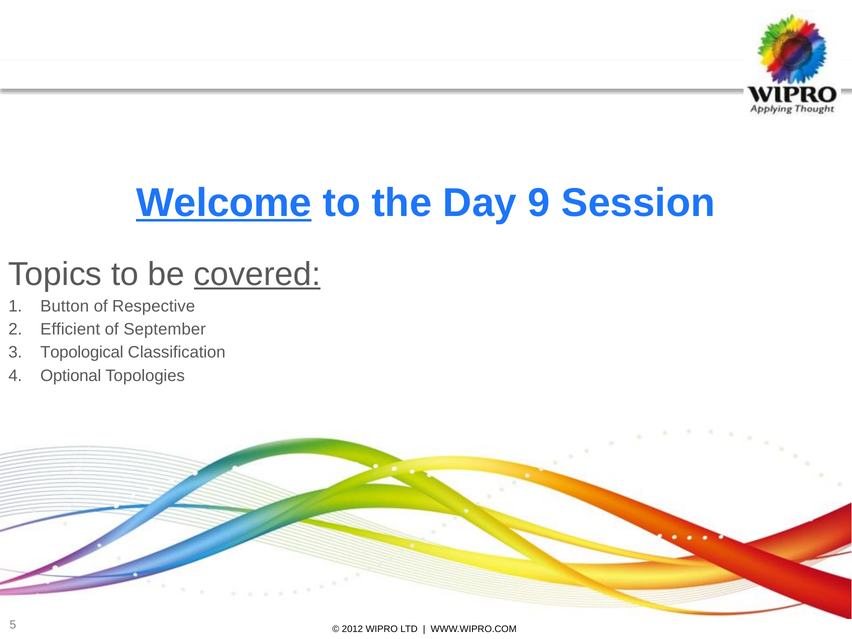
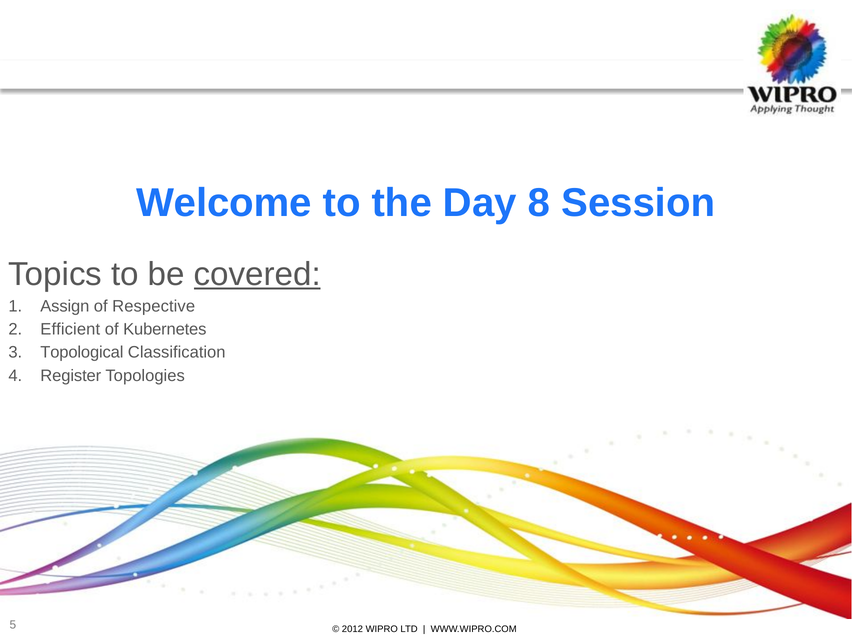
Welcome underline: present -> none (224, 203)
9: 9 -> 8 (539, 203)
Button: Button -> Assign (65, 306)
September: September -> Kubernetes (165, 329)
Optional: Optional -> Register (71, 376)
